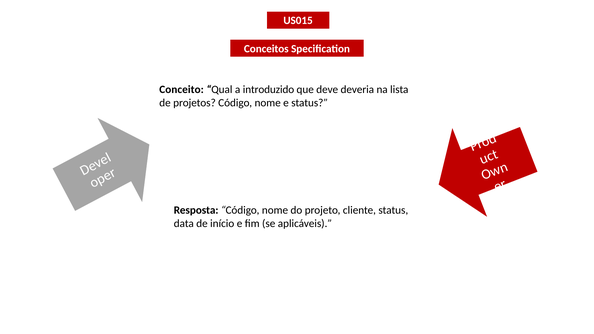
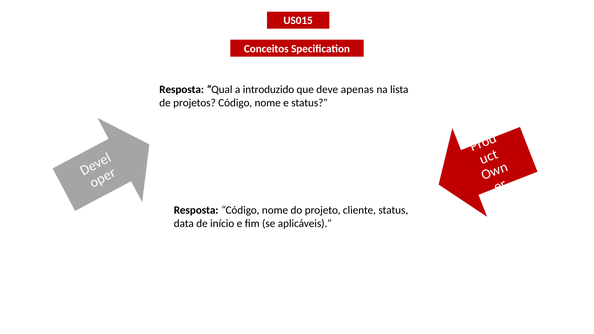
Conceito: Conceito -> Resposta (182, 89)
deveria: deveria -> apenas (357, 89)
